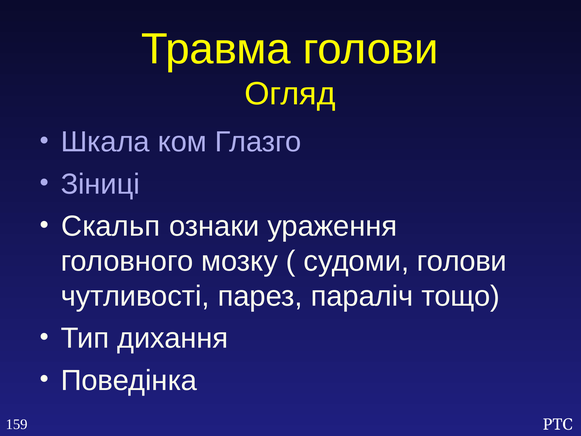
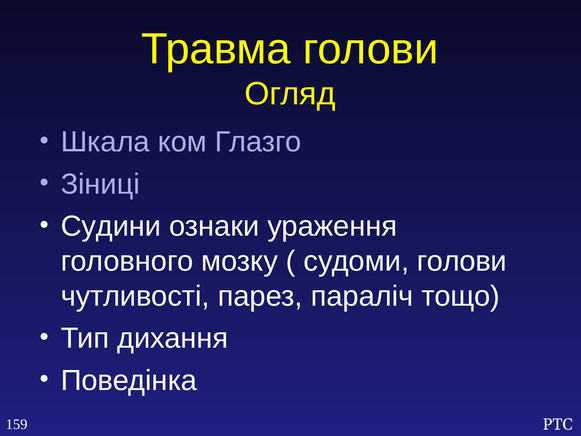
Скальп: Скальп -> Судини (111, 226)
